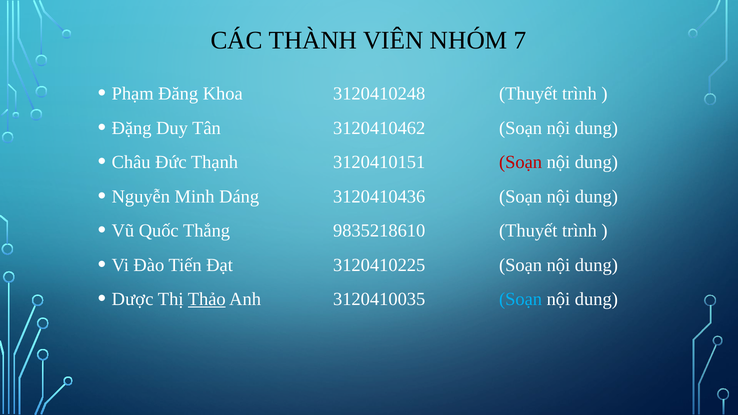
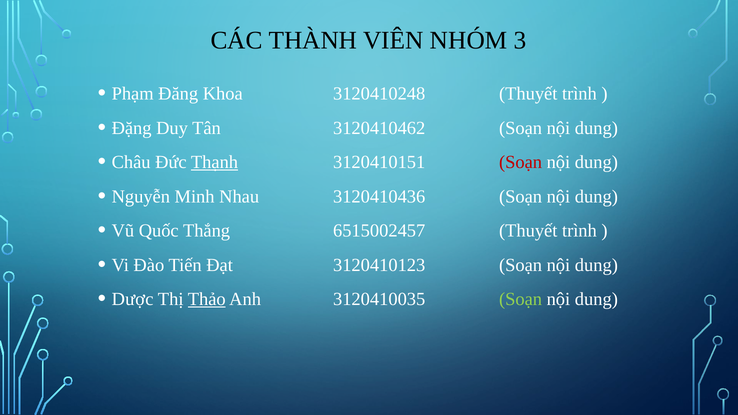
7: 7 -> 3 (520, 41)
Thạnh underline: none -> present (215, 162)
Dáng: Dáng -> Nhau (239, 197)
9835218610: 9835218610 -> 6515002457 (379, 231)
3120410225: 3120410225 -> 3120410123 (379, 265)
Soạn colour: light blue -> light green (521, 299)
